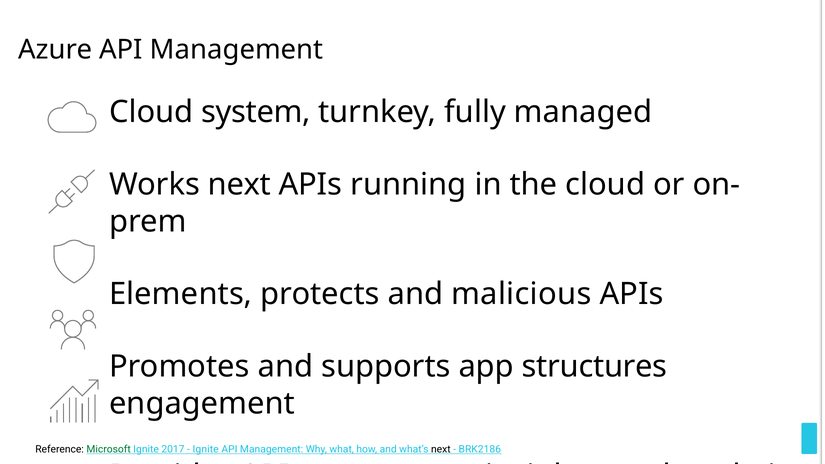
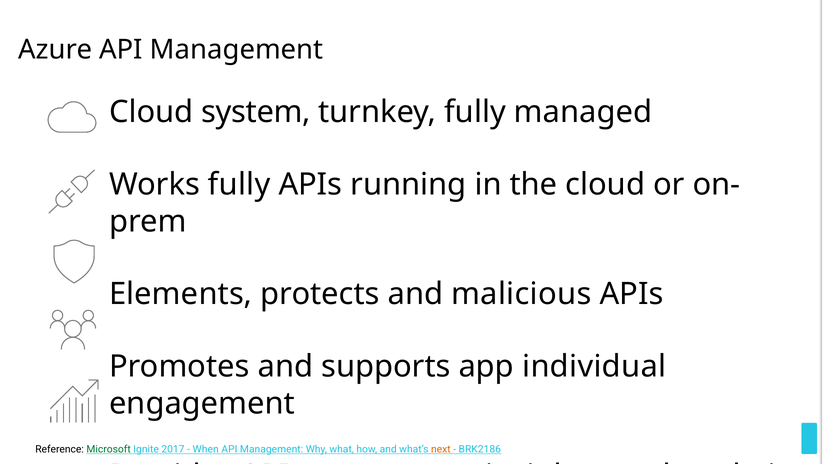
Works next: next -> fully (239, 185)
structures: structures -> individual (594, 367)
Ignite: Ignite -> When (206, 450)
next colour: black -> orange (441, 450)
